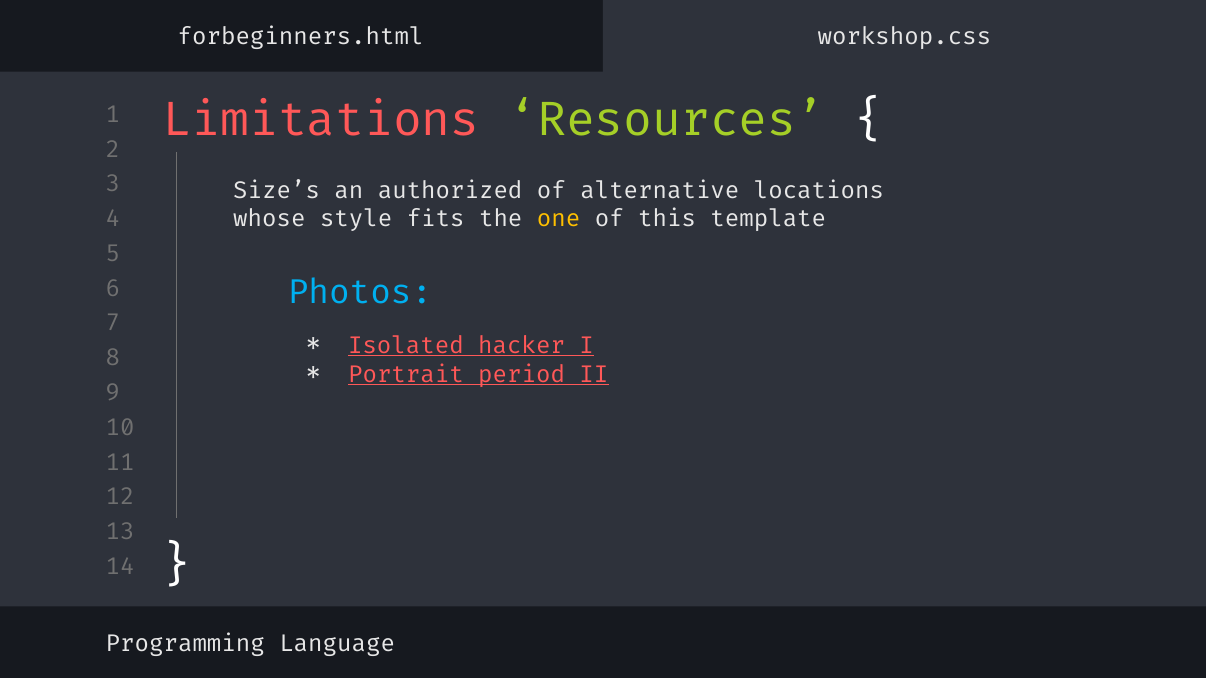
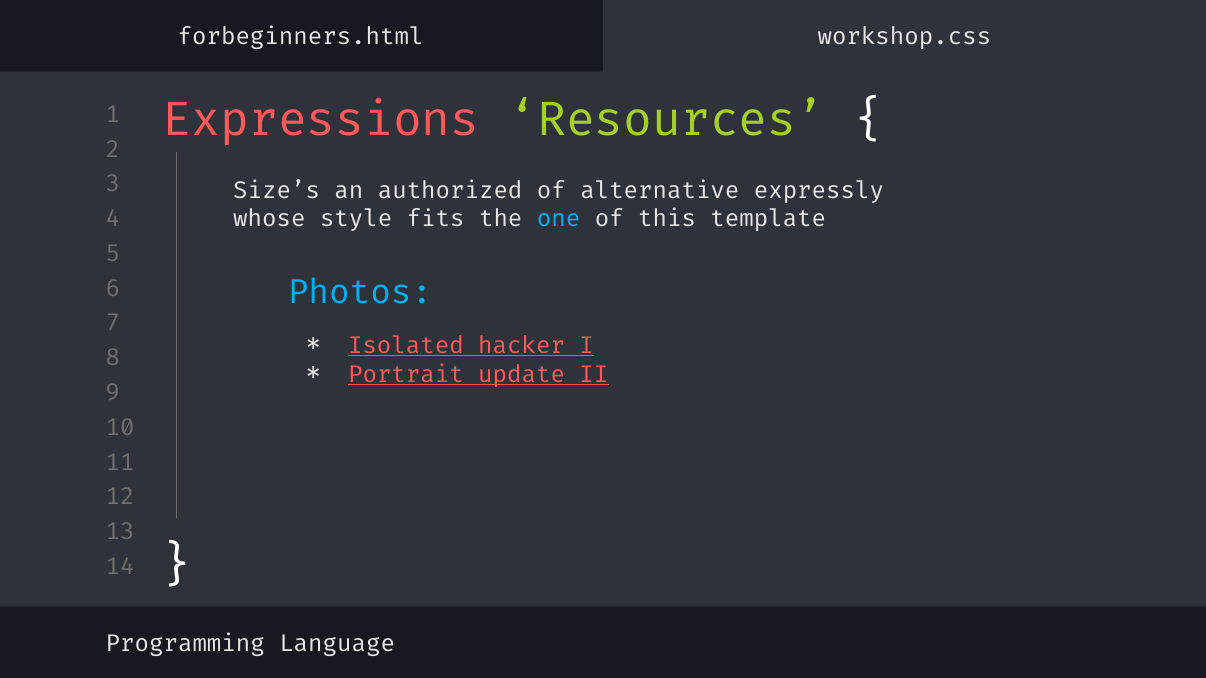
Limitations: Limitations -> Expressions (321, 120)
locations: locations -> expressly (819, 191)
one colour: yellow -> light blue (559, 219)
period: period -> update (522, 375)
